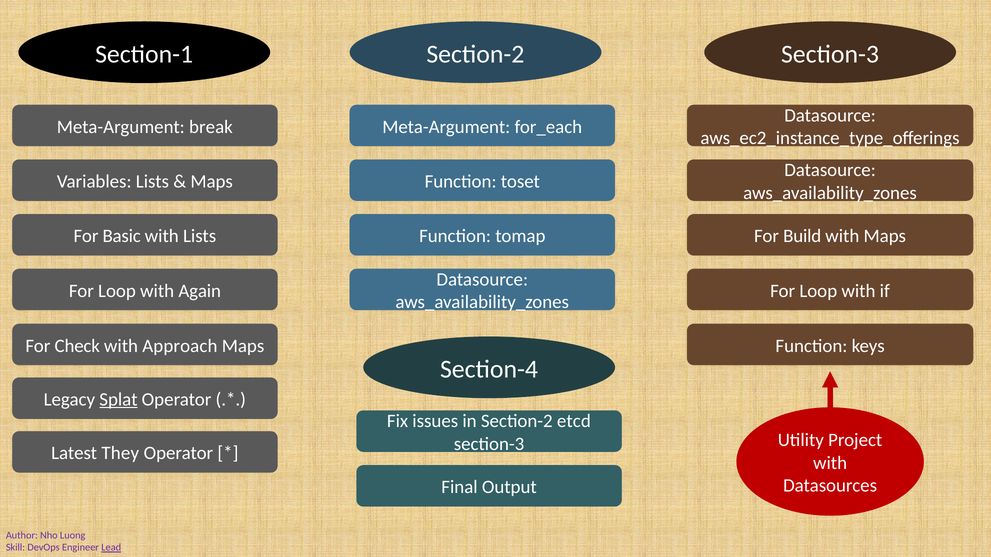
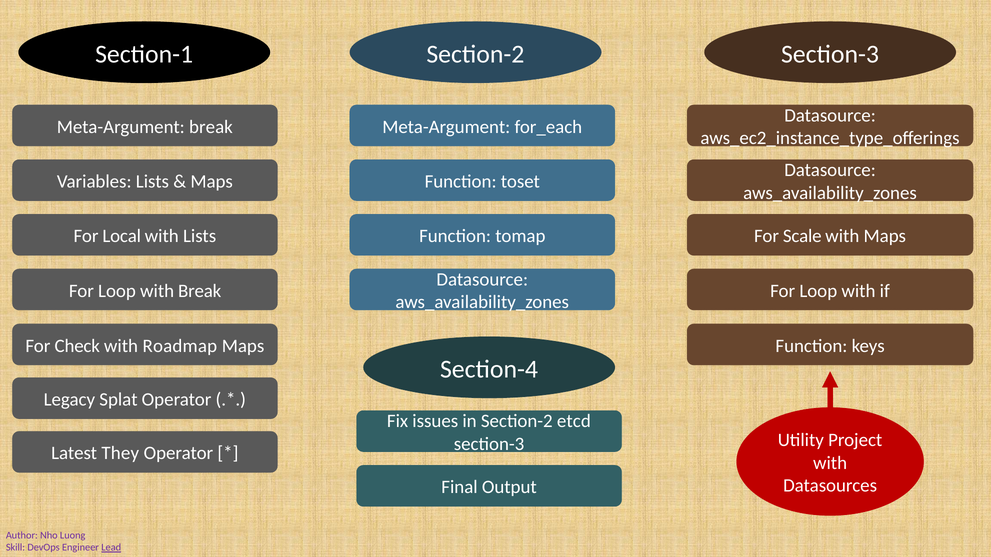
Basic: Basic -> Local (122, 236)
Build: Build -> Scale (802, 236)
with Again: Again -> Break (200, 291)
Approach: Approach -> Roadmap (180, 346)
Splat underline: present -> none (118, 400)
